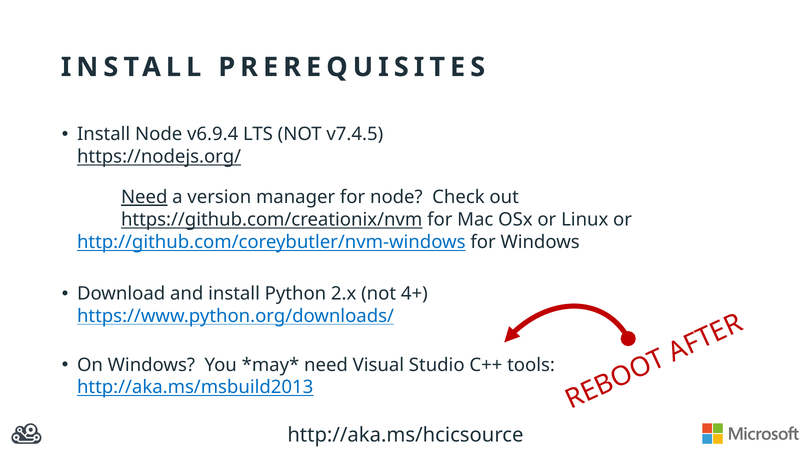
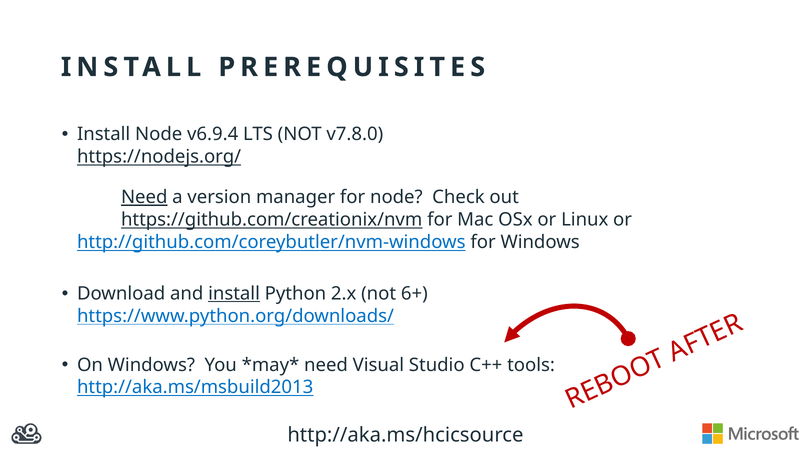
v7.4.5: v7.4.5 -> v7.8.0 (355, 134)
install underline: none -> present (234, 294)
4+: 4+ -> 6+ (414, 294)
